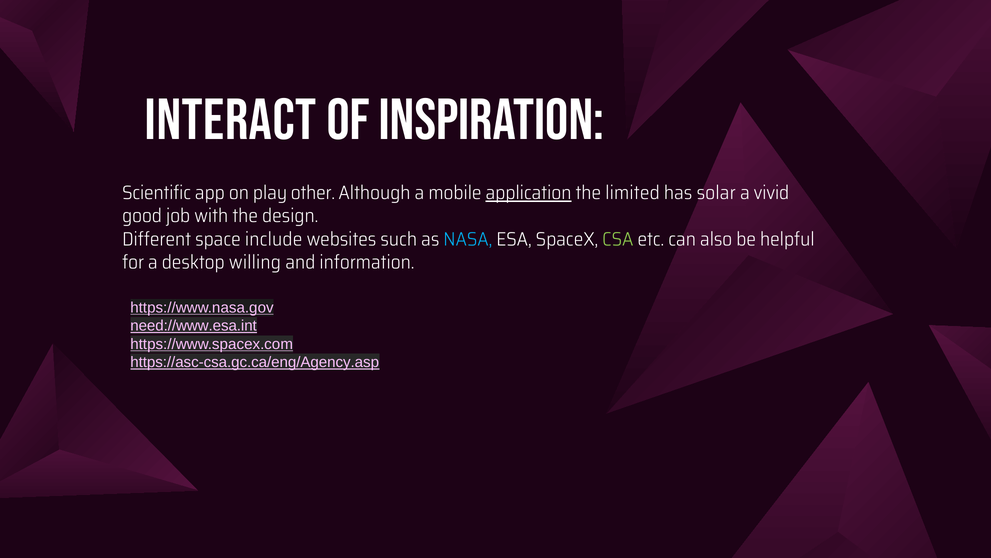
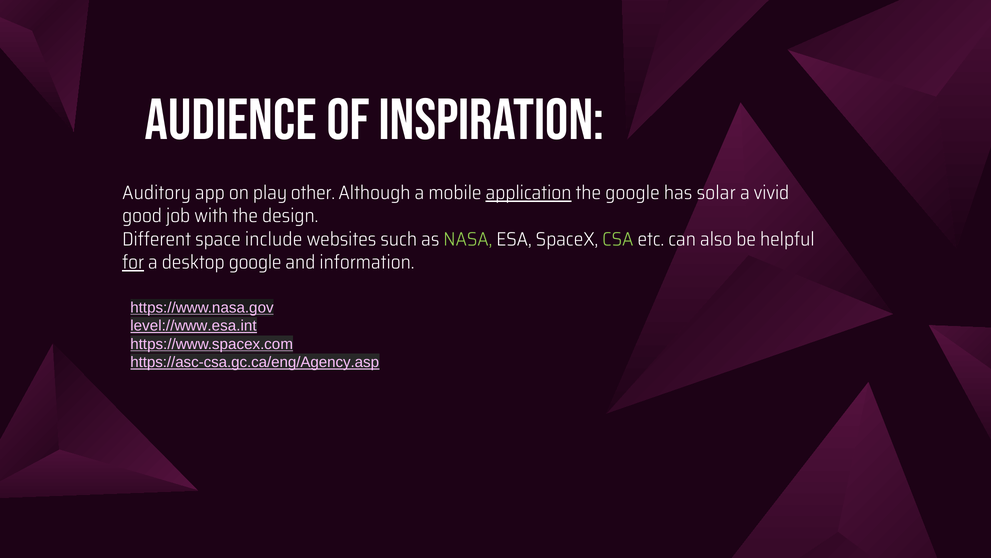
INTERACT: INTERACT -> AUDIENCE (231, 120)
Scientific: Scientific -> Auditory (156, 193)
the limited: limited -> google (633, 193)
NASA colour: light blue -> light green (468, 239)
for underline: none -> present (133, 262)
desktop willing: willing -> google (255, 262)
need://www.esa.int: need://www.esa.int -> level://www.esa.int (193, 326)
